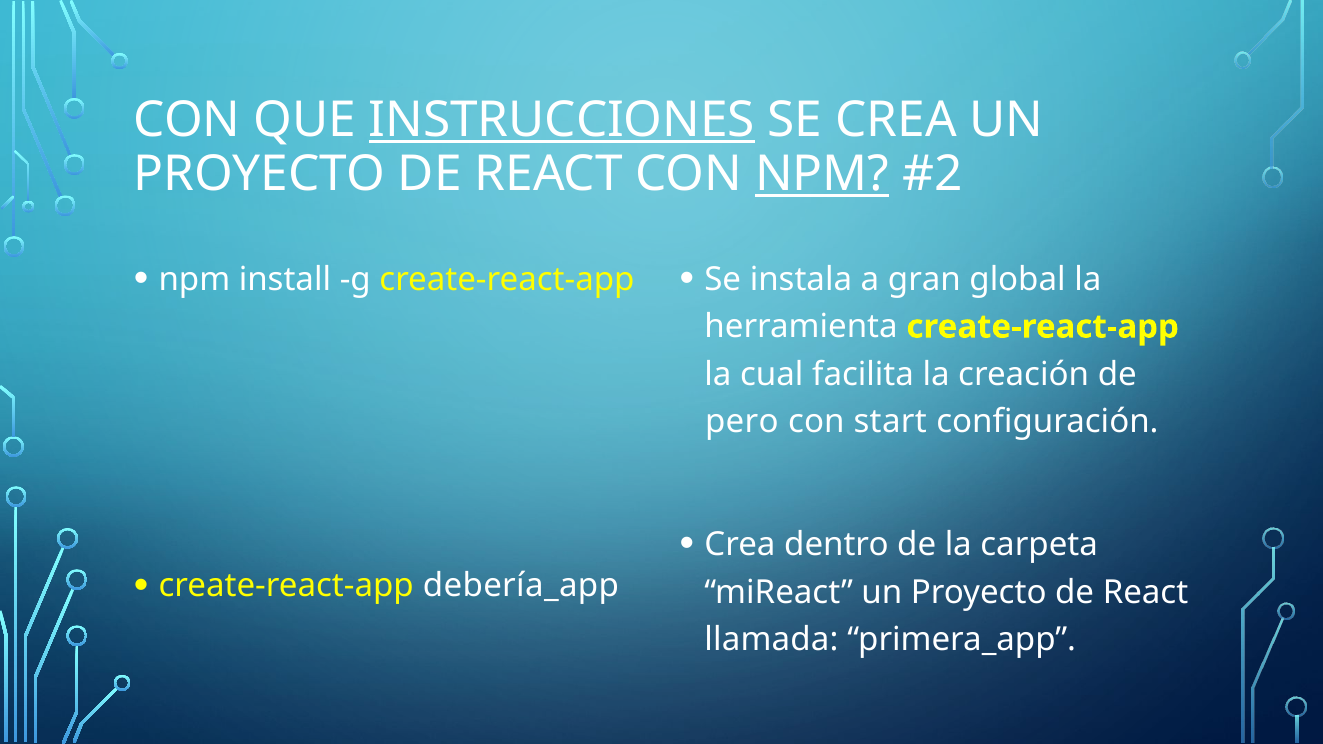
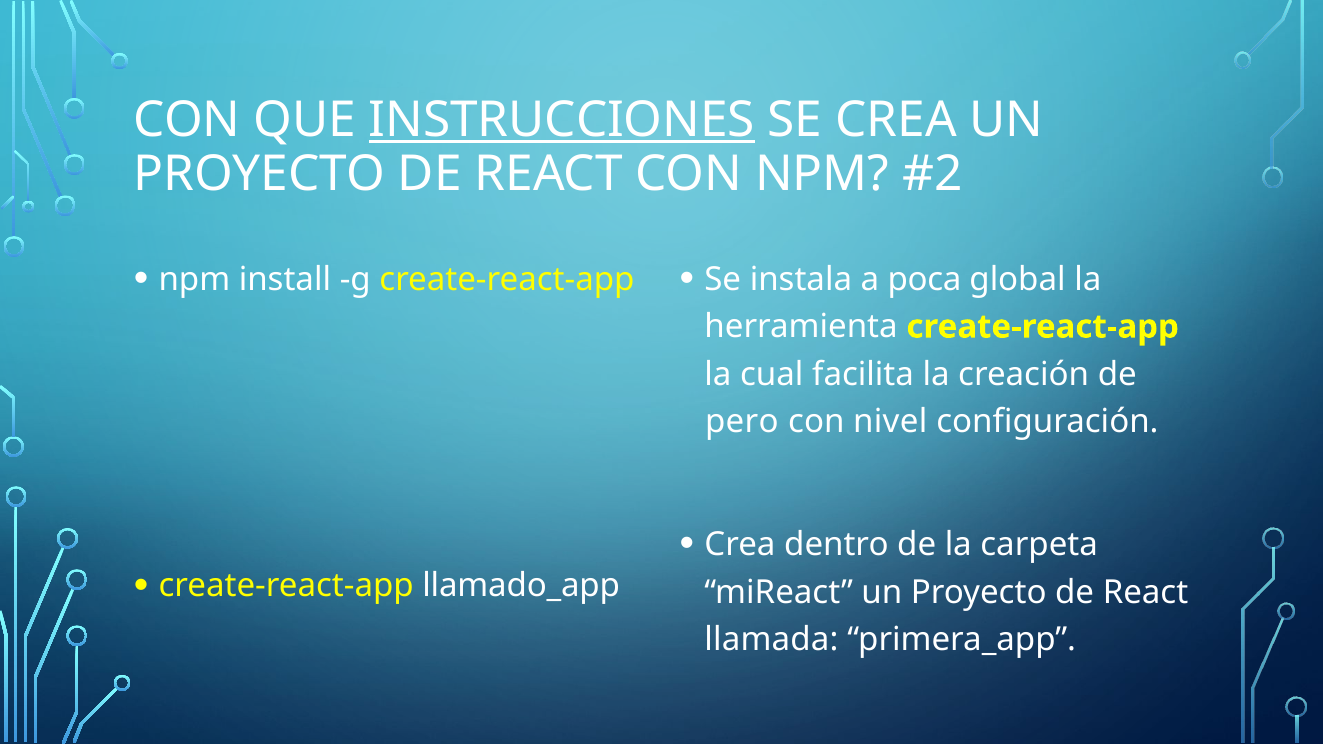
NPM underline: present -> none (822, 174)
gran: gran -> poca (925, 279)
start: start -> nivel (890, 422)
debería_app: debería_app -> llamado_app (521, 586)
